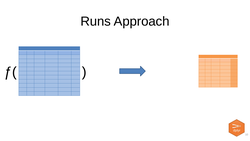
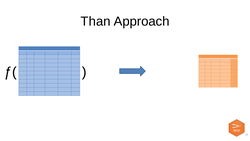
Runs: Runs -> Than (96, 21)
